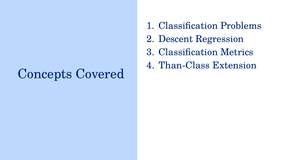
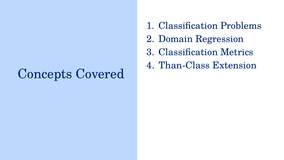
Descent: Descent -> Domain (176, 39)
